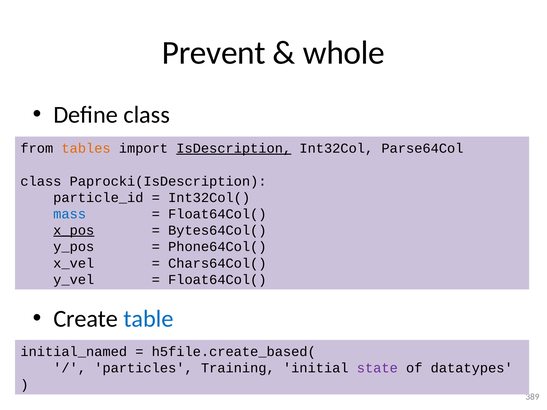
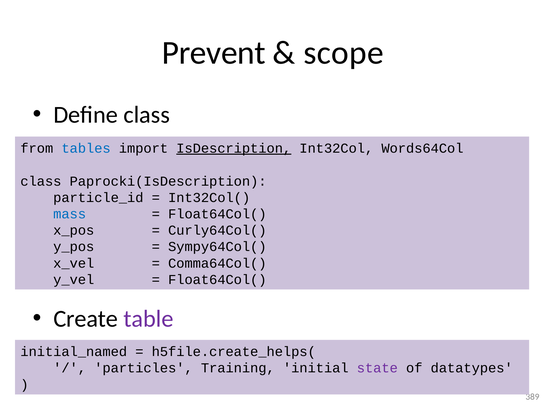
whole: whole -> scope (343, 53)
tables colour: orange -> blue (86, 148)
Parse64Col: Parse64Col -> Words64Col (422, 148)
x_pos underline: present -> none (74, 231)
Bytes64Col(: Bytes64Col( -> Curly64Col( (217, 231)
Phone64Col(: Phone64Col( -> Sympy64Col( (217, 247)
Chars64Col(: Chars64Col( -> Comma64Col( (217, 263)
table colour: blue -> purple (148, 319)
h5file.create_based(: h5file.create_based( -> h5file.create_helps( (234, 352)
